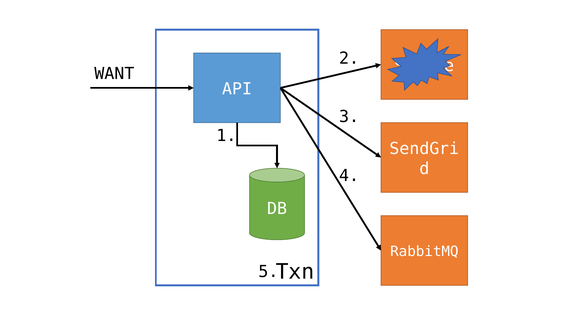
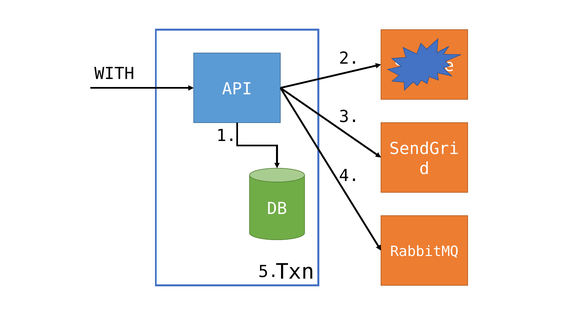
WANT: WANT -> WITH (114, 74)
